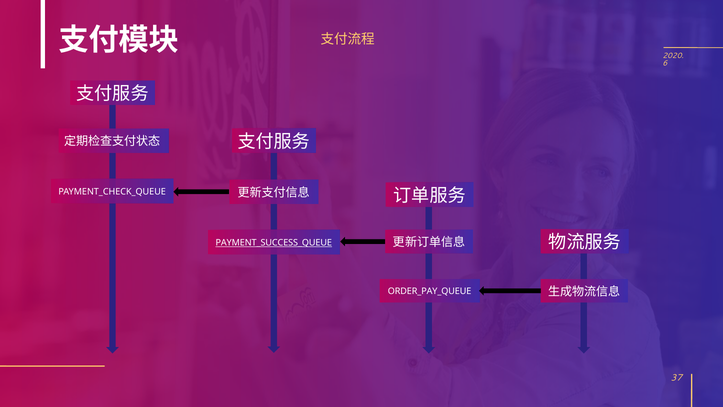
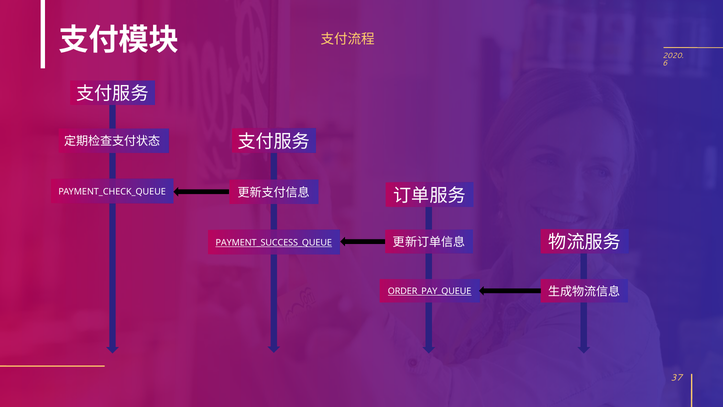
ORDER_PAY_QUEUE underline: none -> present (430, 291)
